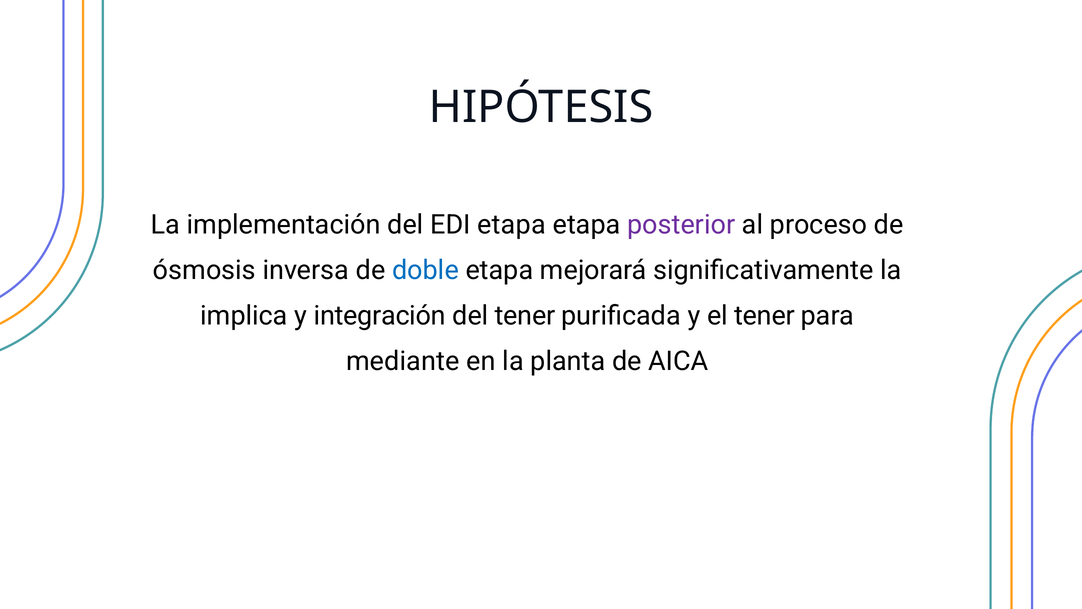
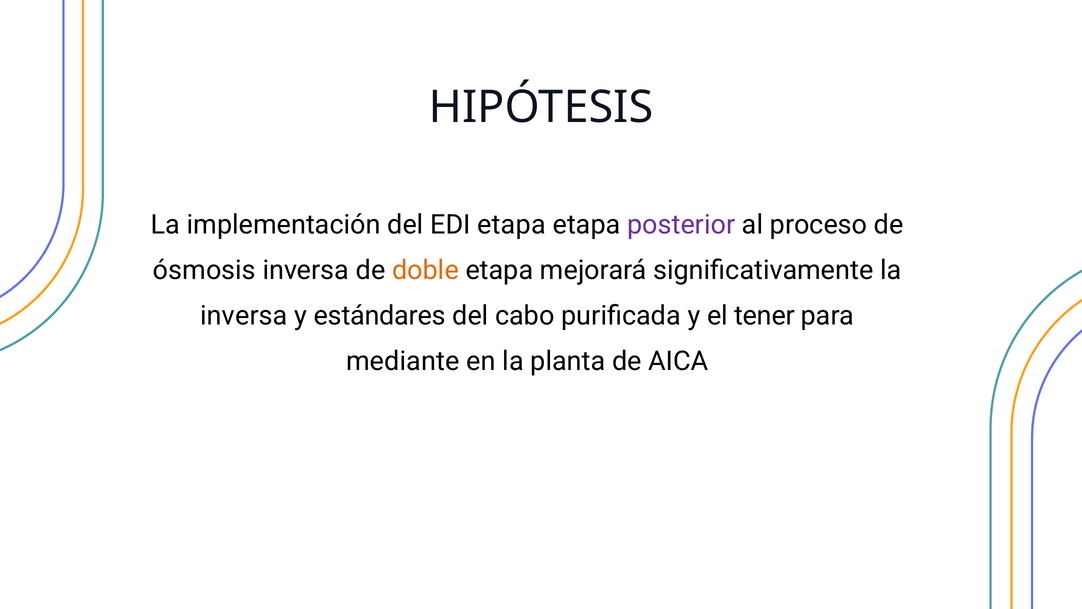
doble colour: blue -> orange (425, 270)
implica: implica -> inversa (244, 316)
integración: integración -> estándares (380, 316)
del tener: tener -> cabo (525, 316)
